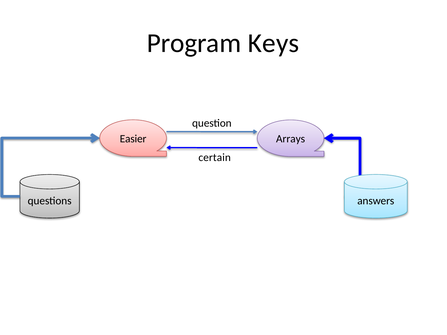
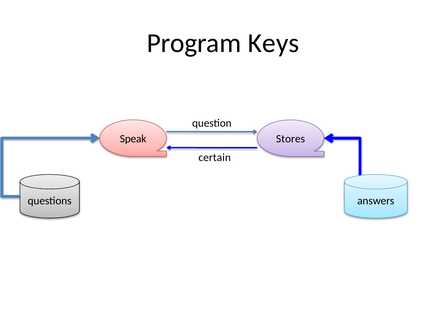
Easier: Easier -> Speak (133, 139)
Arrays: Arrays -> Stores (291, 139)
